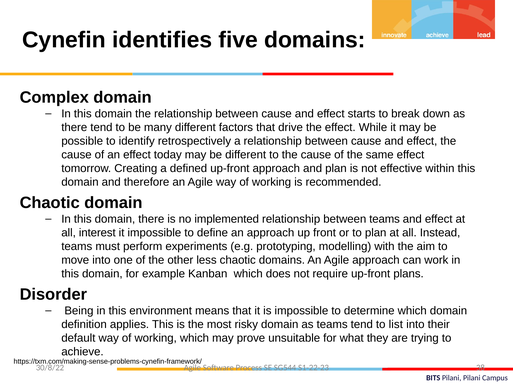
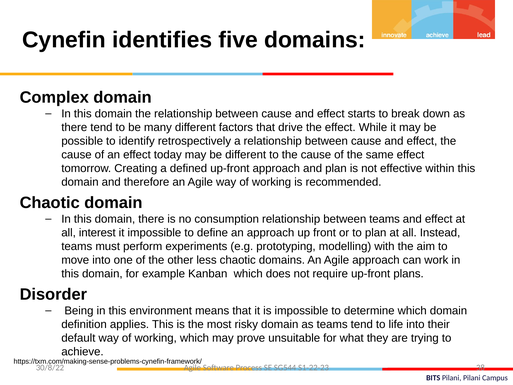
implemented: implemented -> consumption (227, 219)
list: list -> life (396, 324)
